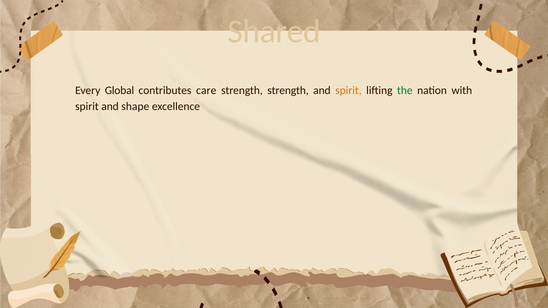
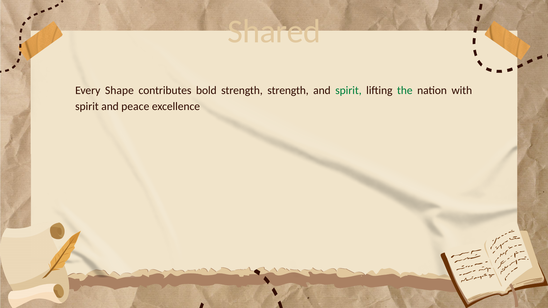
Global: Global -> Shape (119, 91)
care: care -> bold (206, 91)
spirit colour: orange -> green (348, 91)
shape: shape -> peace (135, 107)
